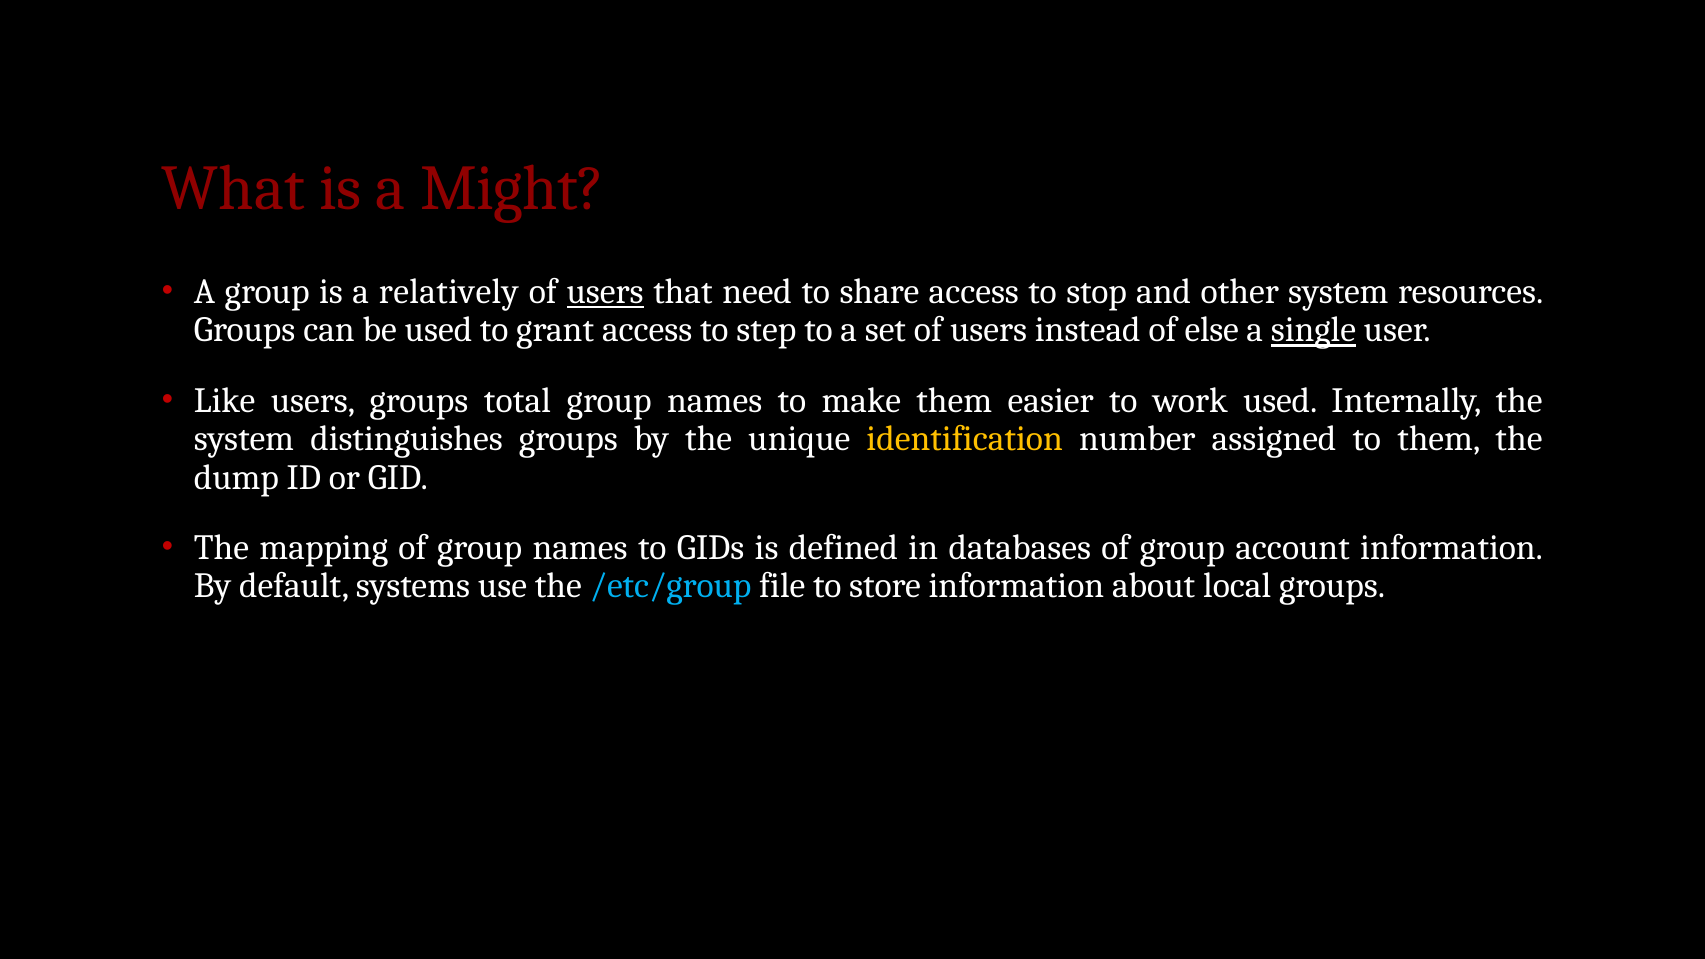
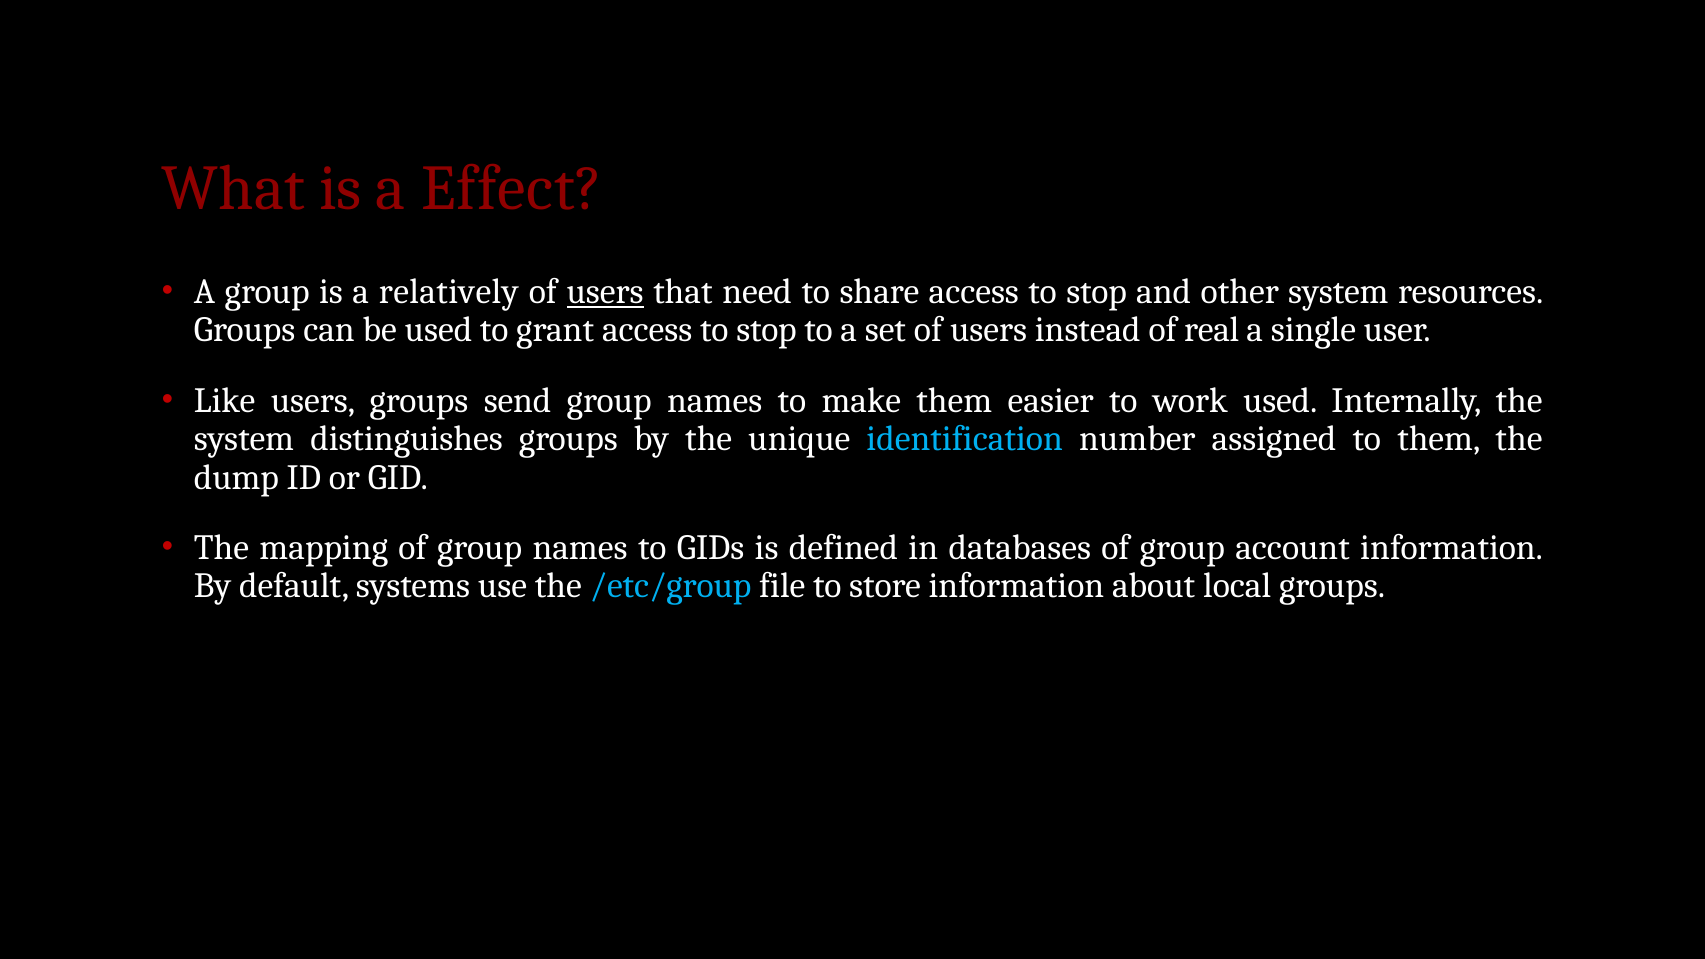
Might: Might -> Effect (512, 189)
grant access to step: step -> stop (767, 330)
else: else -> real (1212, 330)
single underline: present -> none (1313, 330)
total: total -> send (518, 401)
identification colour: yellow -> light blue (965, 439)
